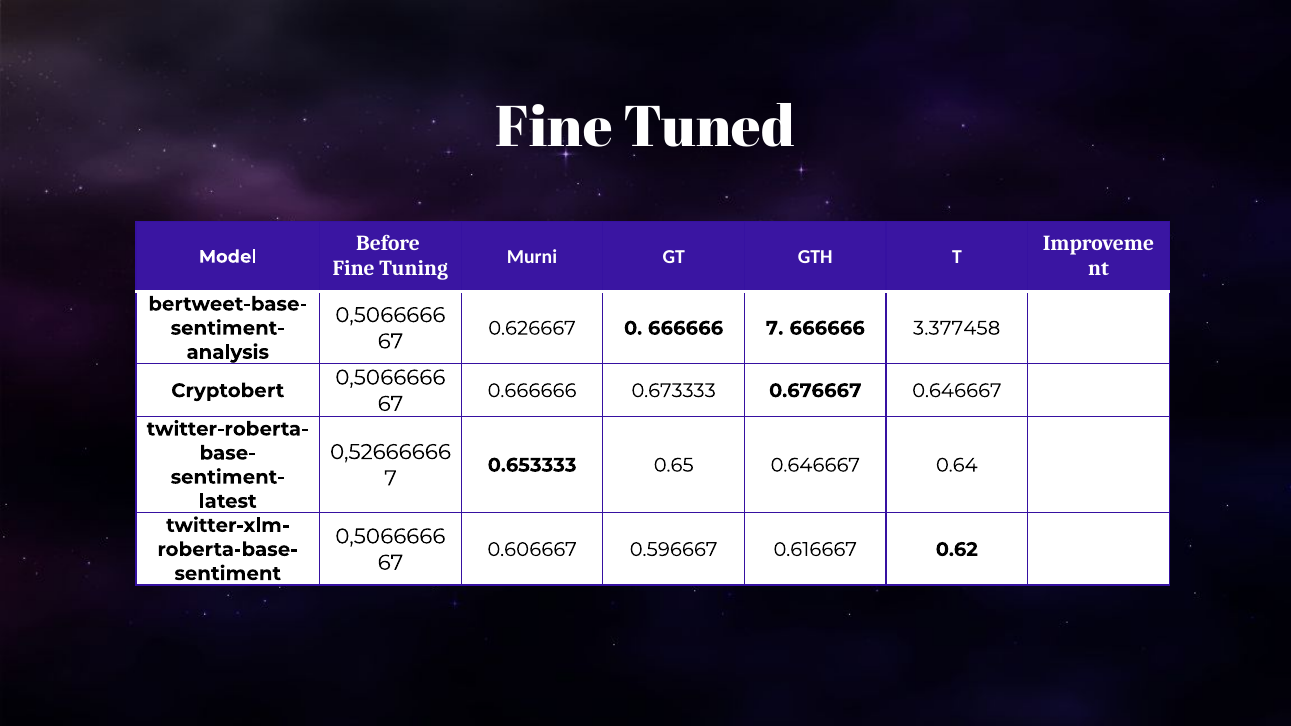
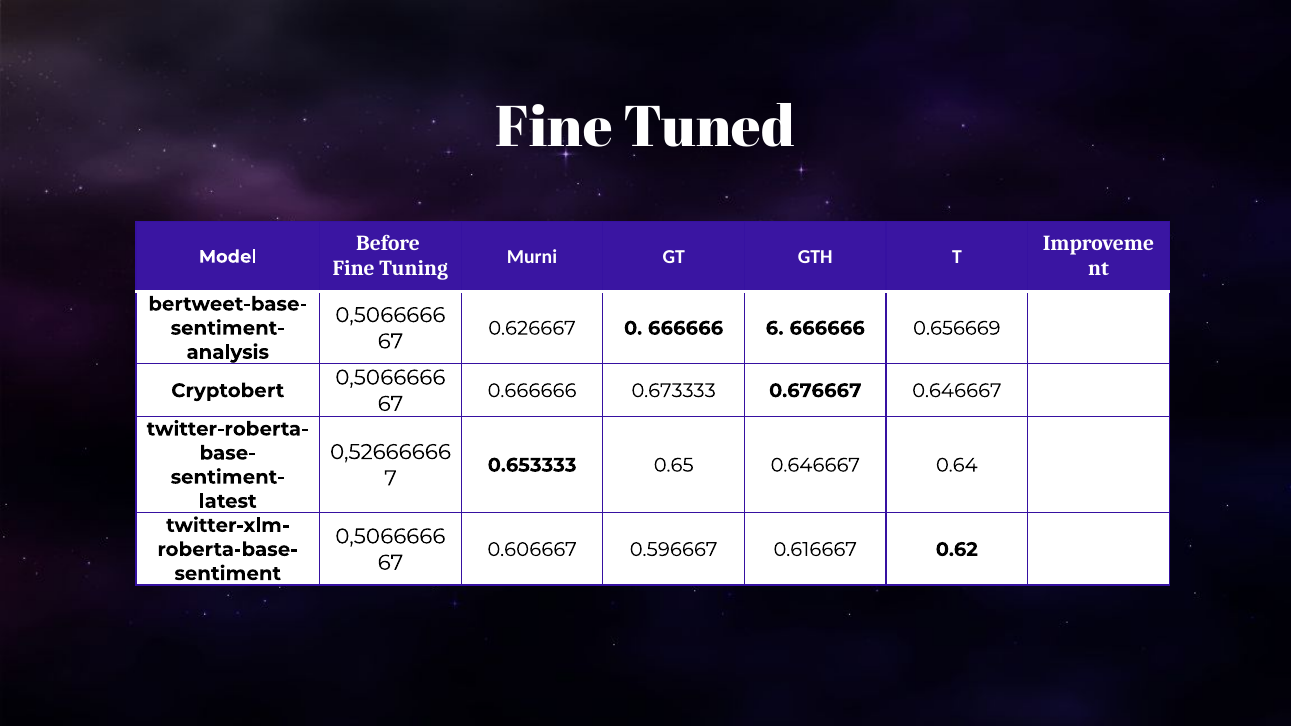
666666 7: 7 -> 6 (775, 328)
3.377458: 3.377458 -> 0.656669 (957, 328)
